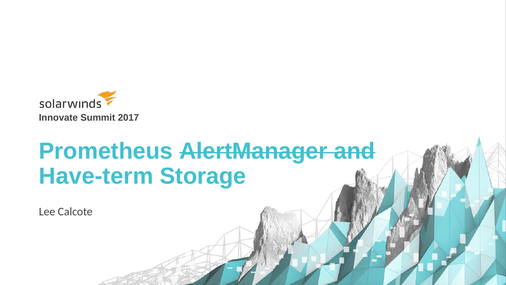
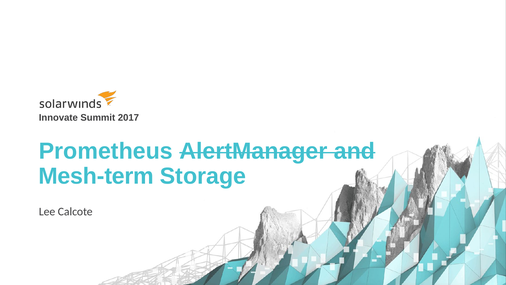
Have-term: Have-term -> Mesh-term (96, 176)
